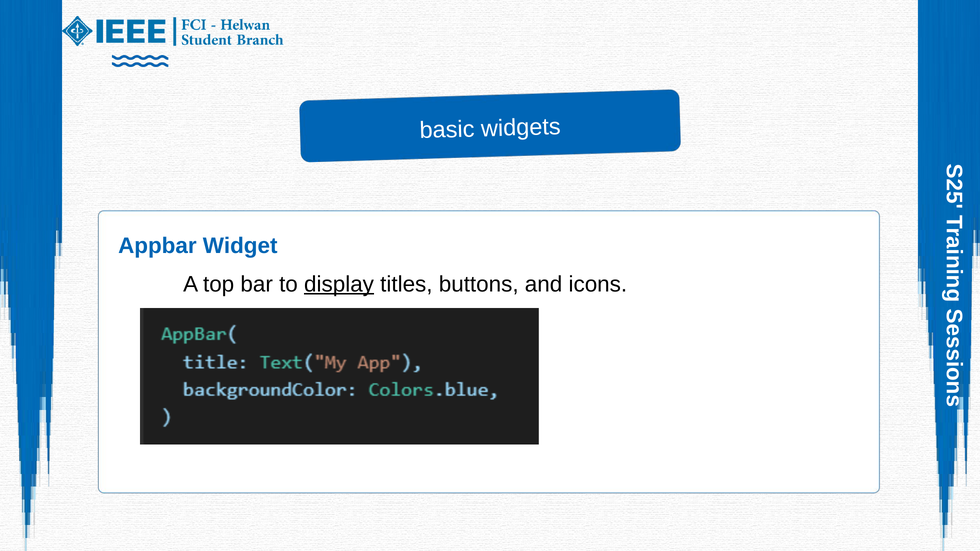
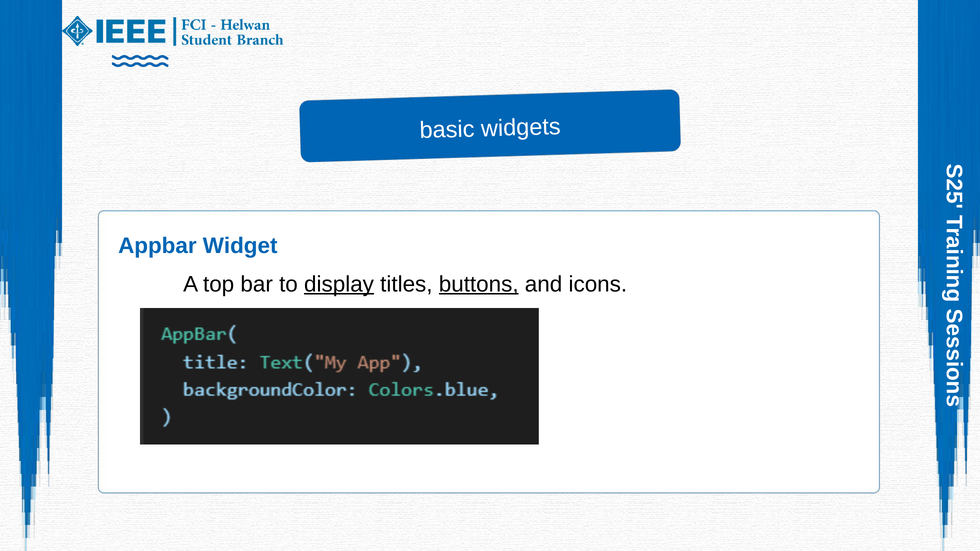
buttons underline: none -> present (479, 284)
